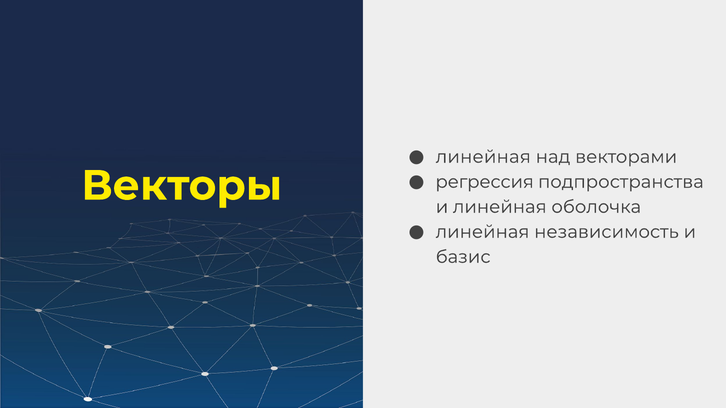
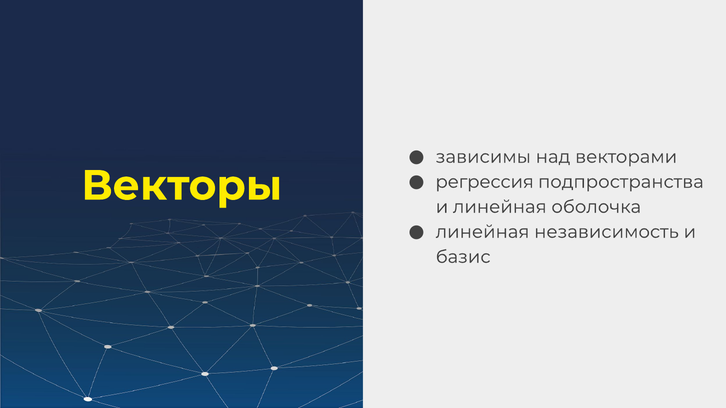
линейная: линейная -> зависимы (483, 157)
